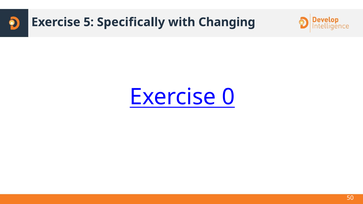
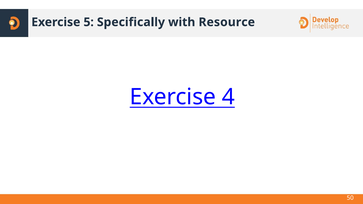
Changing: Changing -> Resource (227, 22)
0: 0 -> 4 (228, 97)
